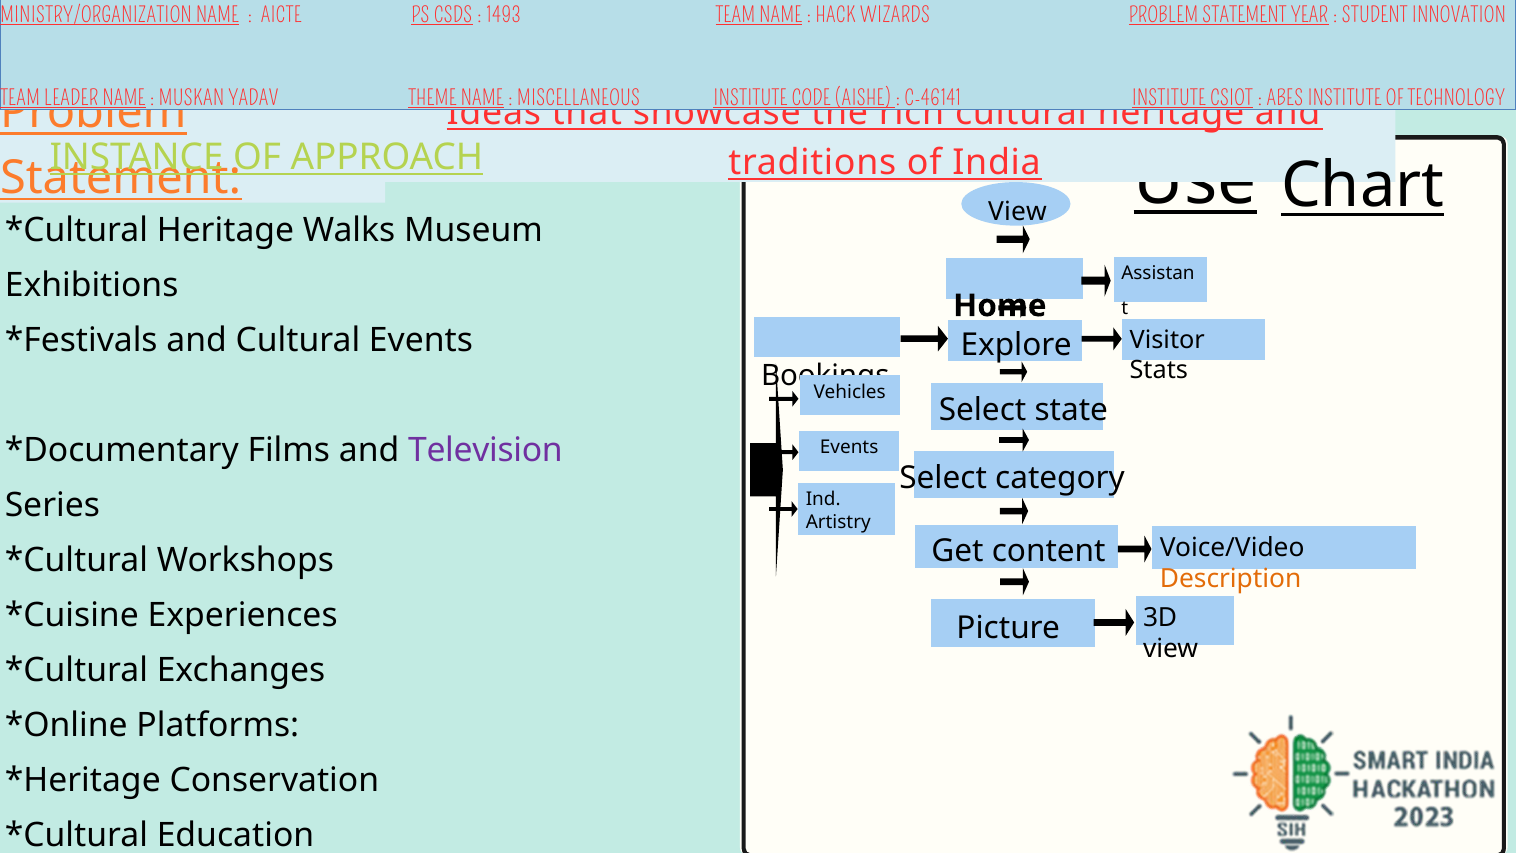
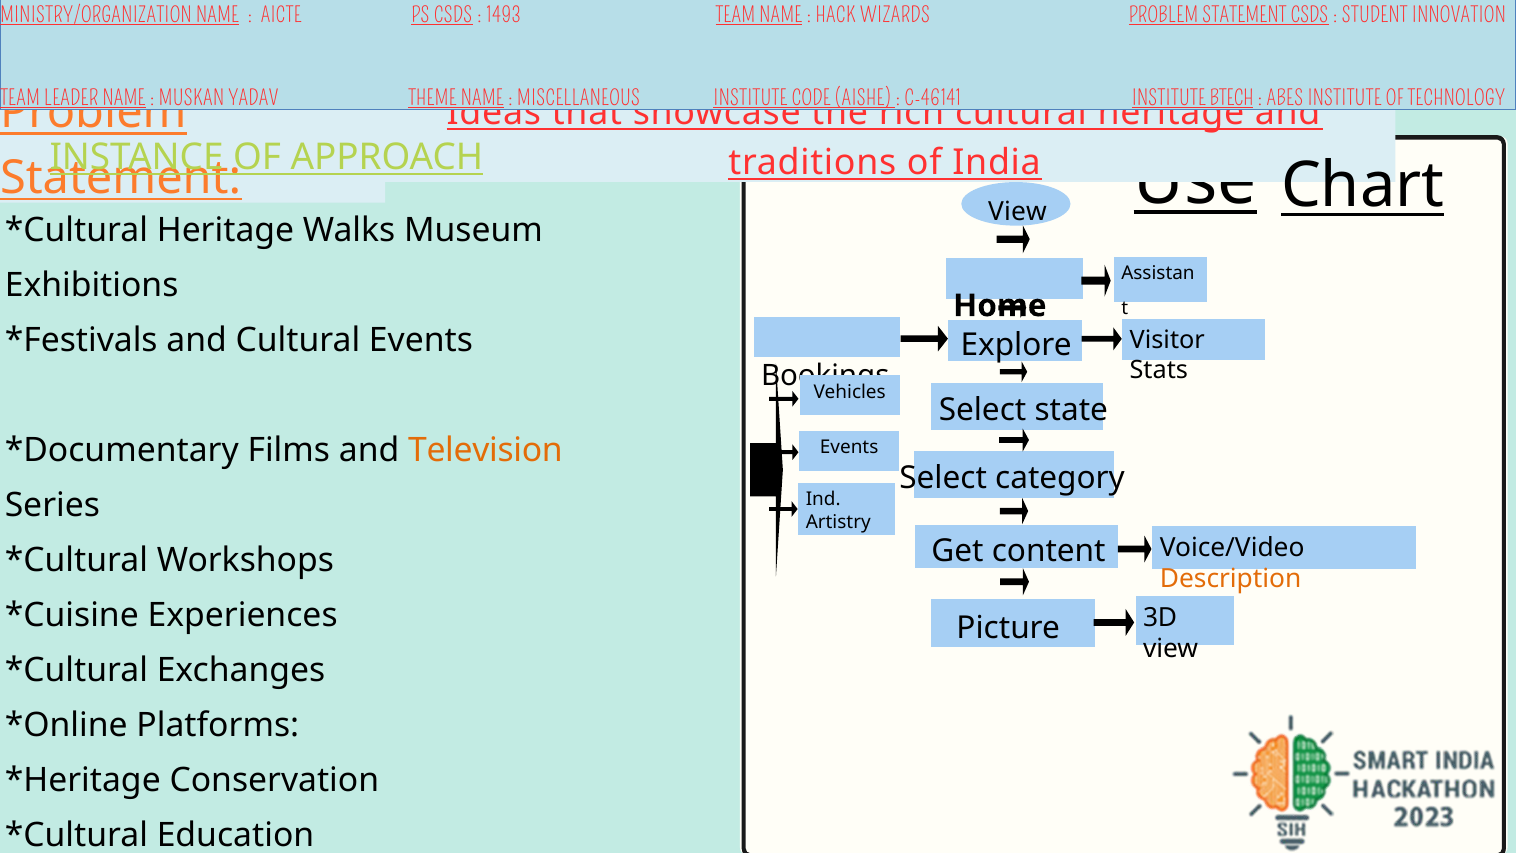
STATEMENT YEAR: YEAR -> CSDS (1310, 15)
CSIOT: CSIOT -> BTECH (1232, 98)
Television colour: purple -> orange (485, 450)
